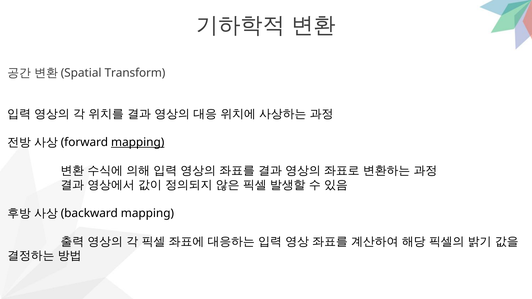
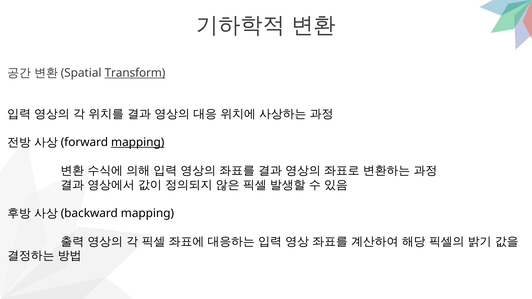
Transform underline: none -> present (135, 73)
